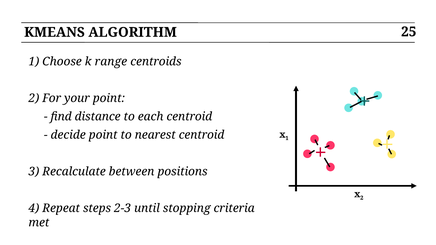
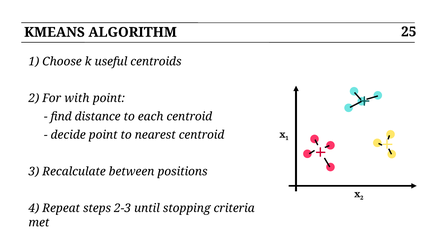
range: range -> useful (111, 61)
your: your -> with (77, 98)
